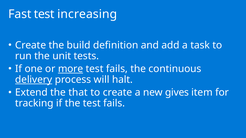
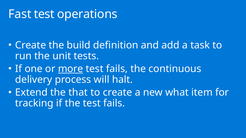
increasing: increasing -> operations (87, 14)
delivery underline: present -> none (34, 80)
gives: gives -> what (177, 93)
